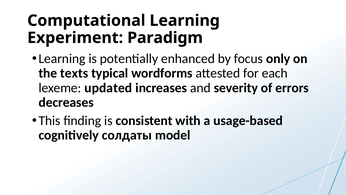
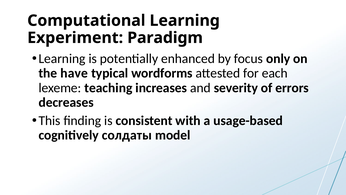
texts: texts -> have (74, 73)
updated: updated -> teaching (108, 88)
